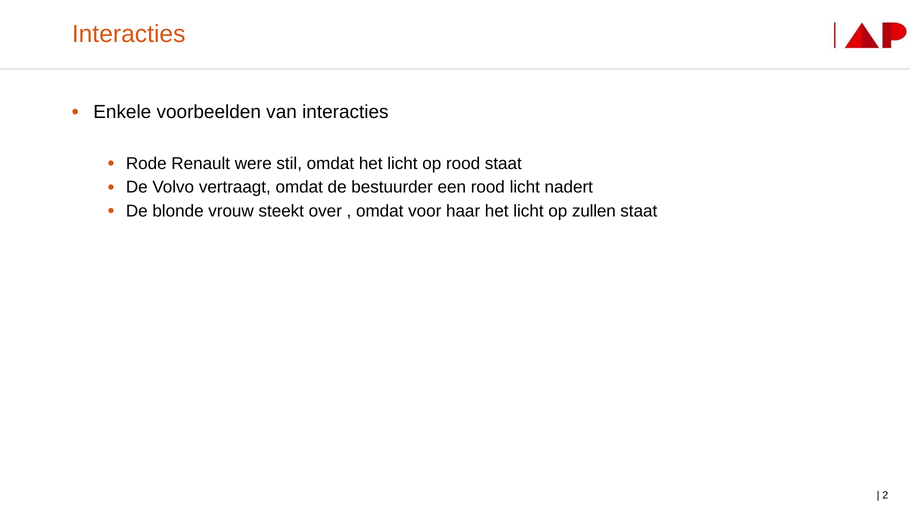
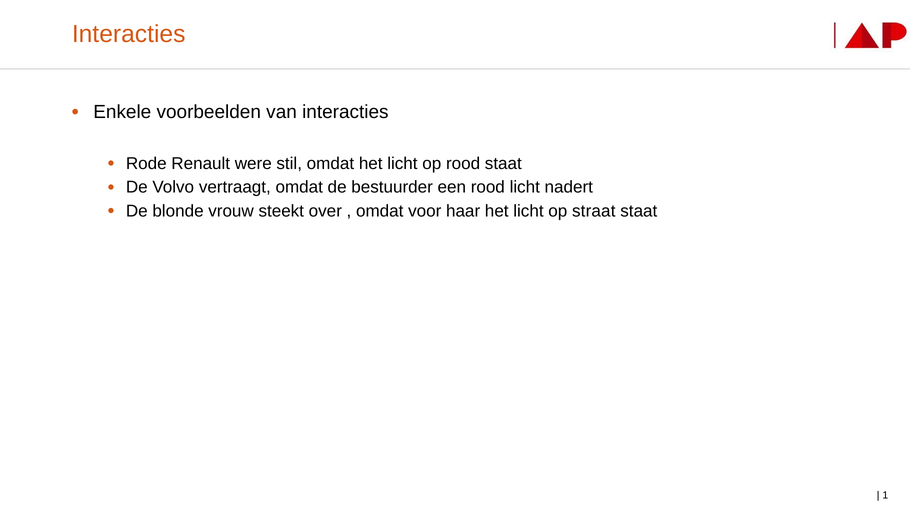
zullen: zullen -> straat (594, 211)
2: 2 -> 1 (885, 495)
